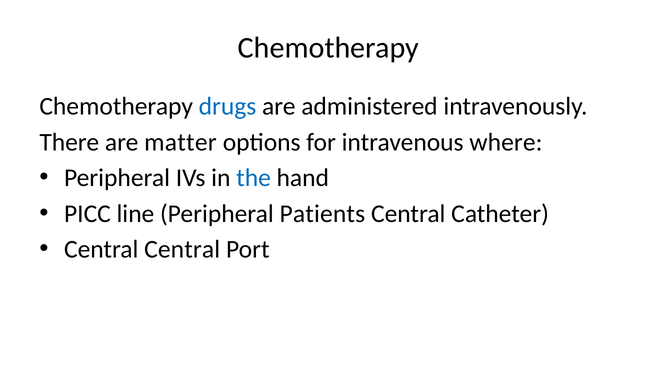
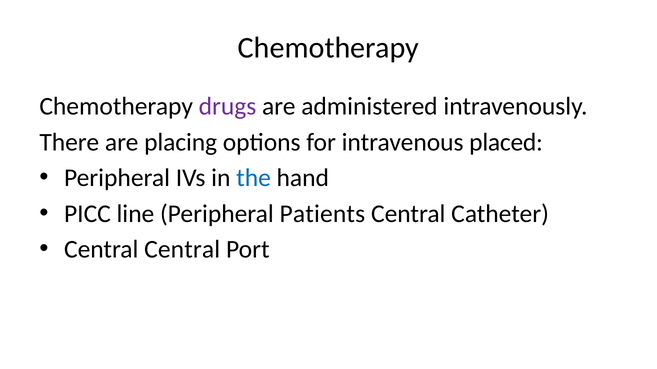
drugs colour: blue -> purple (227, 107)
matter: matter -> placing (181, 142)
where: where -> placed (506, 142)
